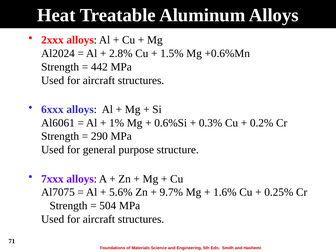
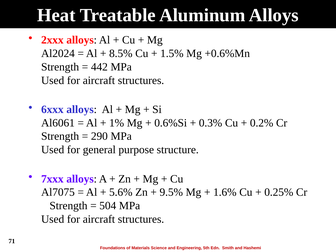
2.8%: 2.8% -> 8.5% (121, 53)
9.7%: 9.7% -> 9.5% (171, 192)
